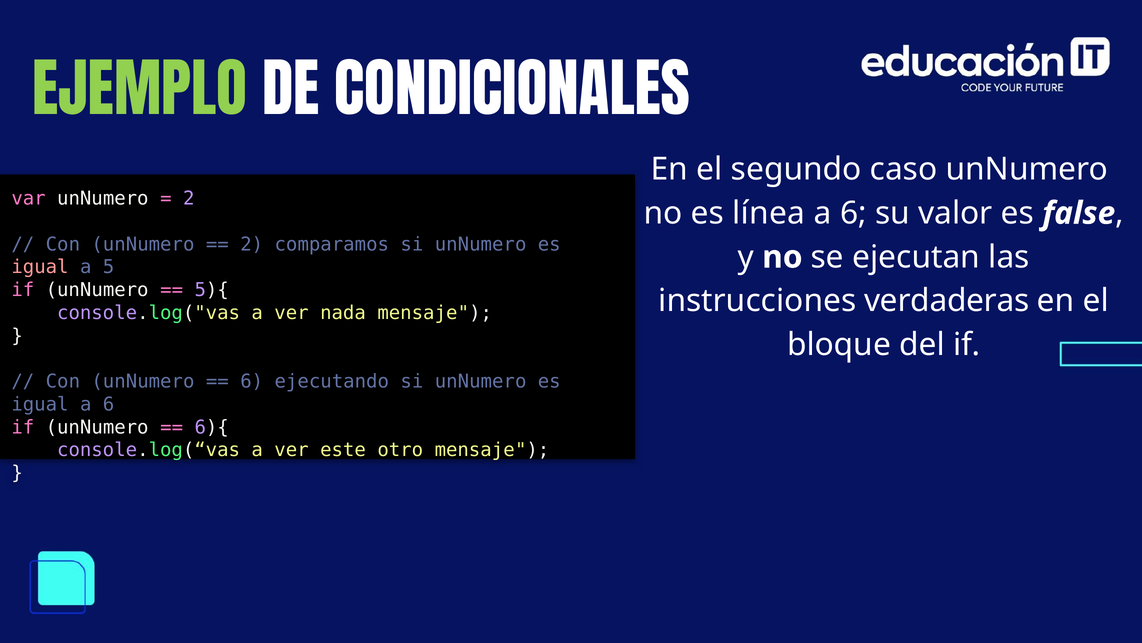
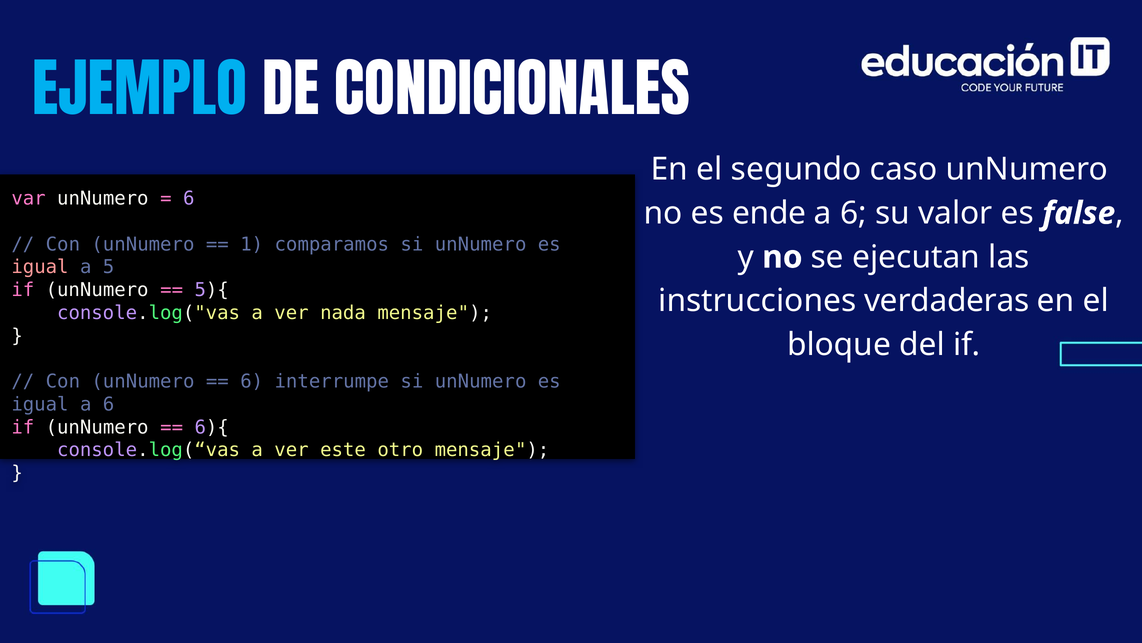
EJEMPLO colour: light green -> light blue (140, 93)
2: 2 -> 6 (189, 198)
línea: línea -> ende (769, 213)
2: 2 -> 1 (252, 244)
ejecutando: ejecutando -> interrumpe (332, 381)
